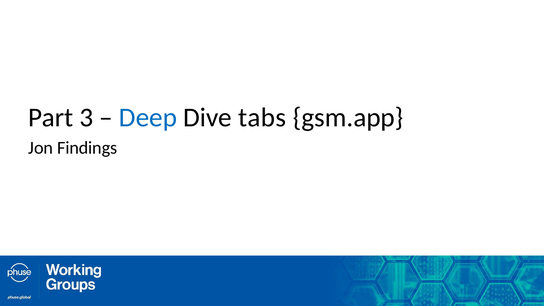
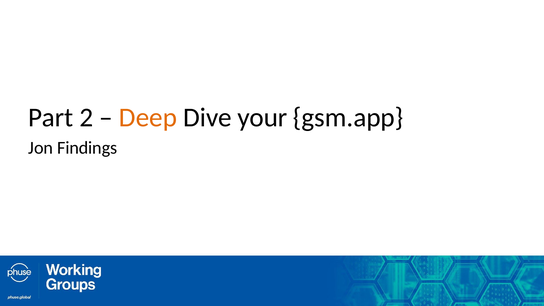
3: 3 -> 2 (86, 118)
Deep colour: blue -> orange (148, 118)
tabs: tabs -> your (262, 118)
